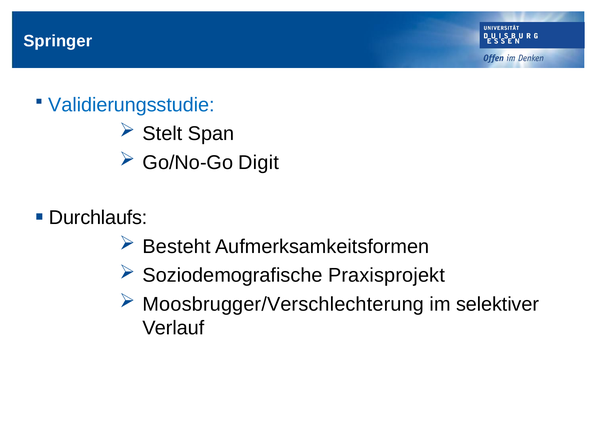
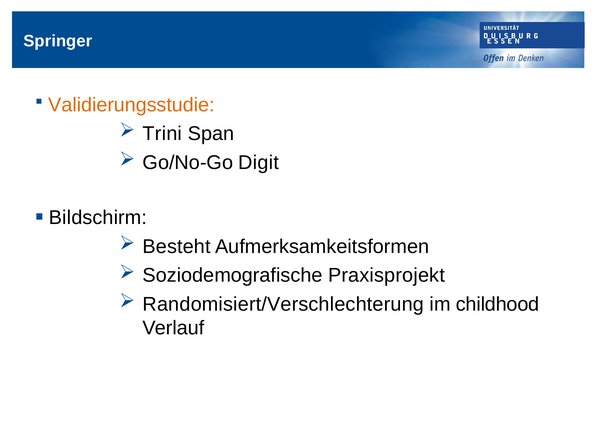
Validierungsstudie colour: blue -> orange (131, 105)
Stelt: Stelt -> Trini (162, 134)
Durchlaufs: Durchlaufs -> Bildschirm (98, 218)
Moosbrugger/Verschlechterung: Moosbrugger/Verschlechterung -> Randomisiert/Verschlechterung (283, 304)
selektiver: selektiver -> childhood (498, 304)
